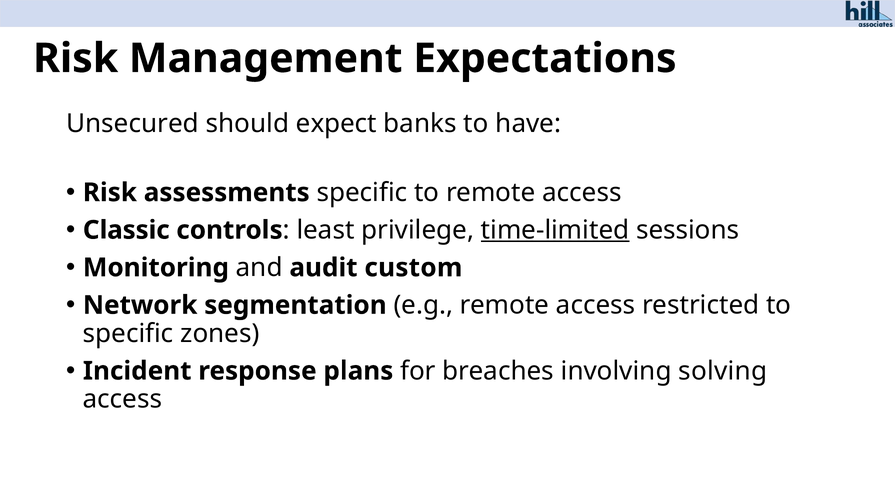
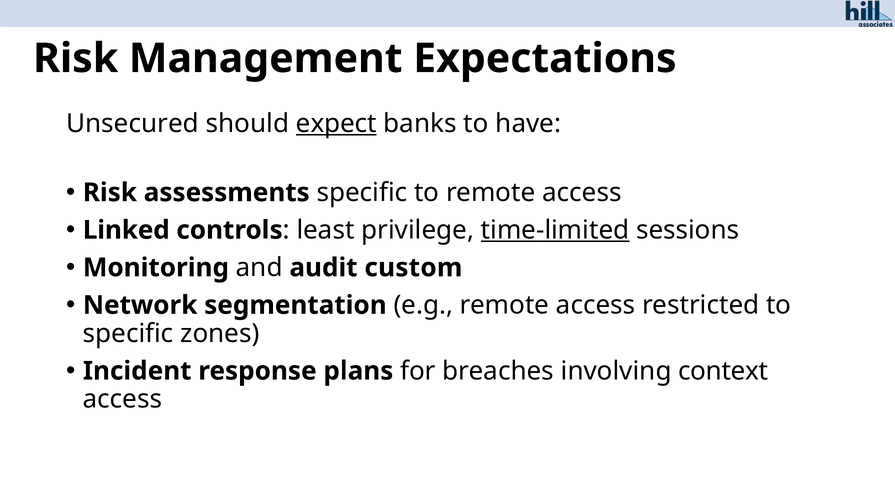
expect underline: none -> present (336, 124)
Classic: Classic -> Linked (126, 230)
solving: solving -> context (723, 371)
